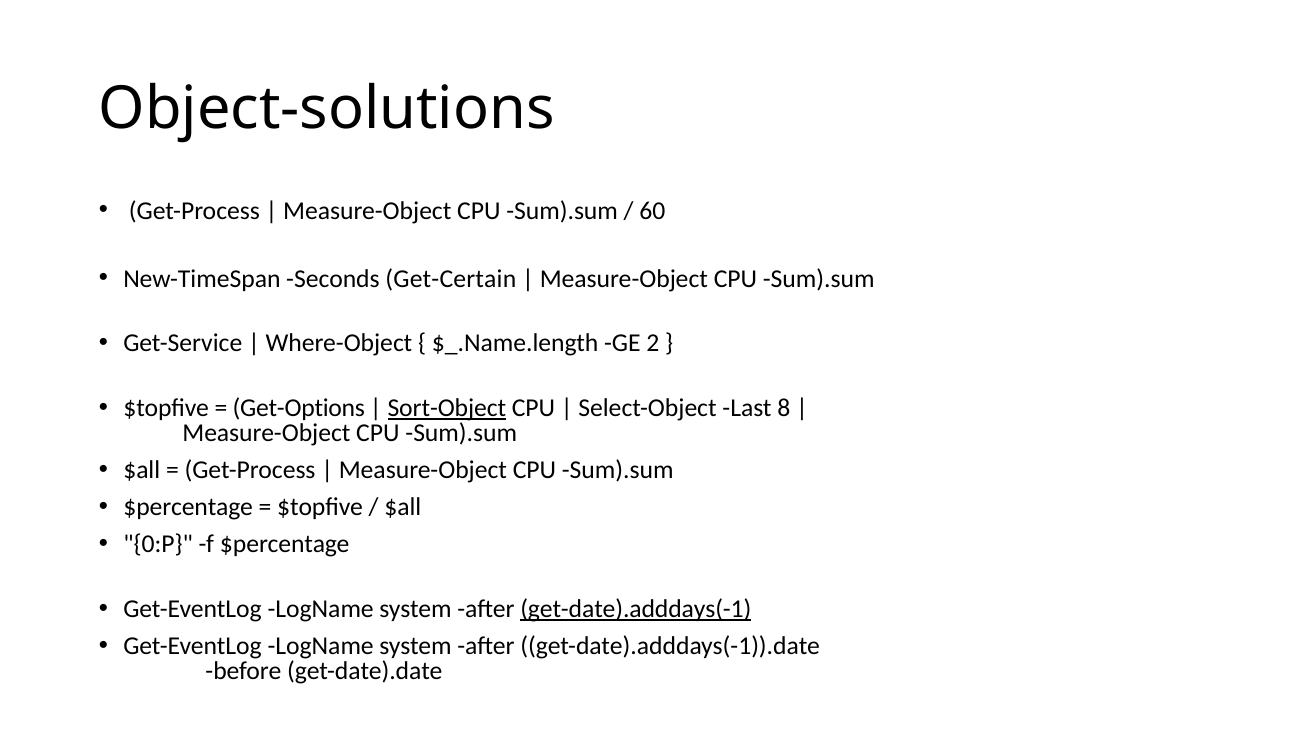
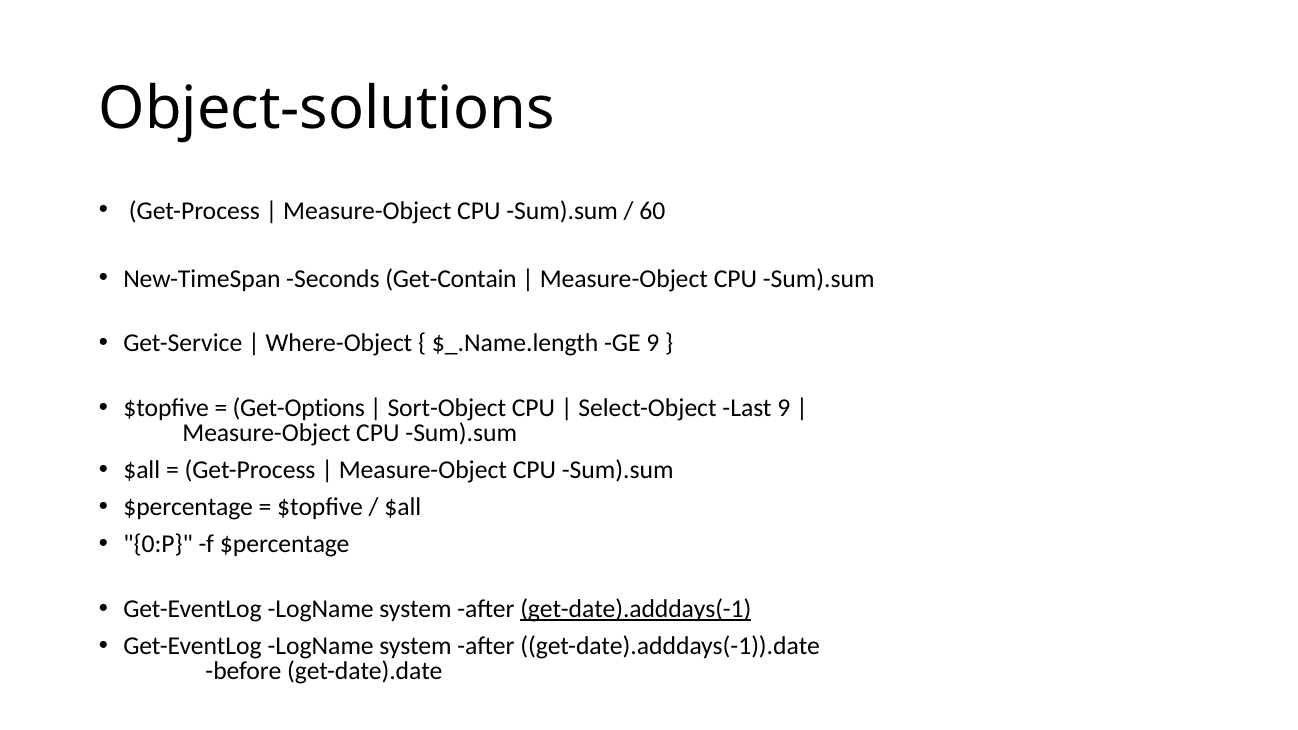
Get-Certain: Get-Certain -> Get-Contain (451, 279)
GE 2: 2 -> 9 (653, 343)
Sort-Object underline: present -> none (447, 408)
Last 8: 8 -> 9 (784, 408)
